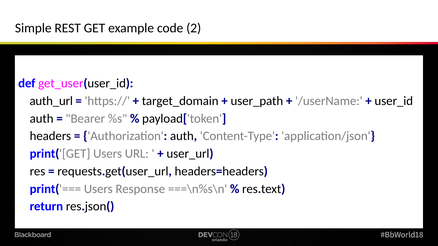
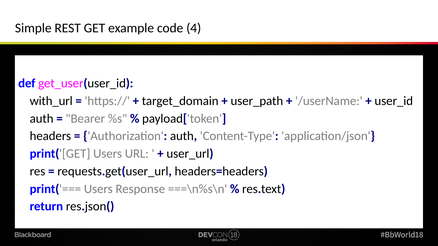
2: 2 -> 4 (194, 28)
auth_url: auth_url -> with_url (51, 101)
